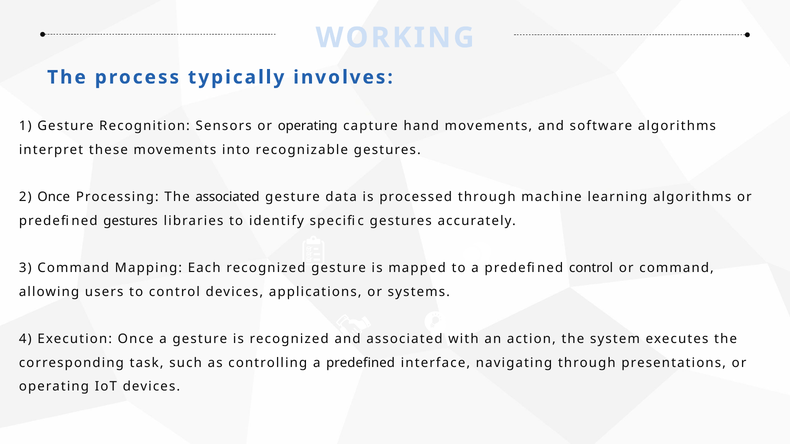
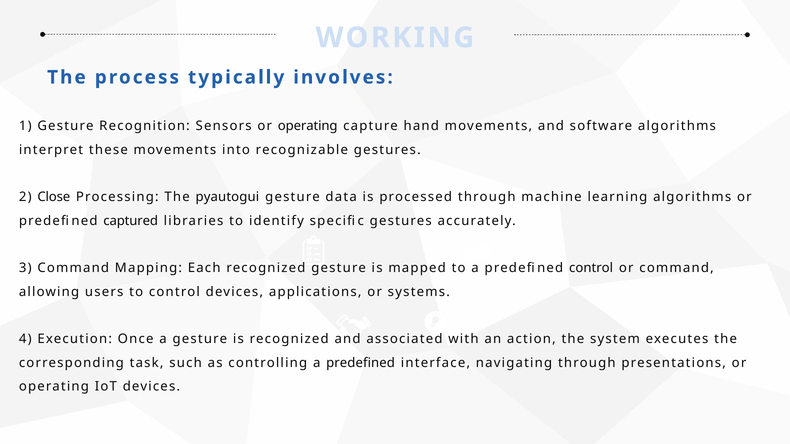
2 Once: Once -> Close (54, 197)
The associated: associated -> pyautogui (227, 197)
predefined gestures: gestures -> captured (131, 221)
